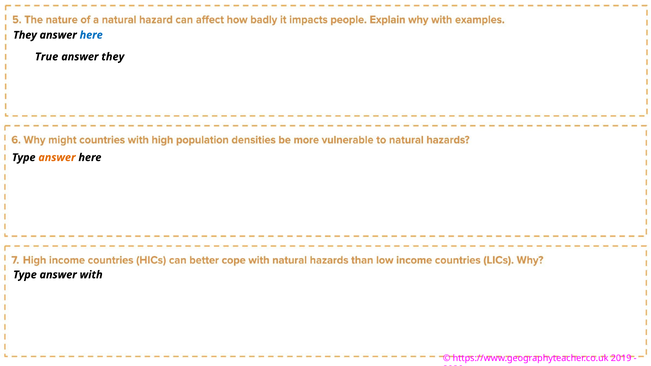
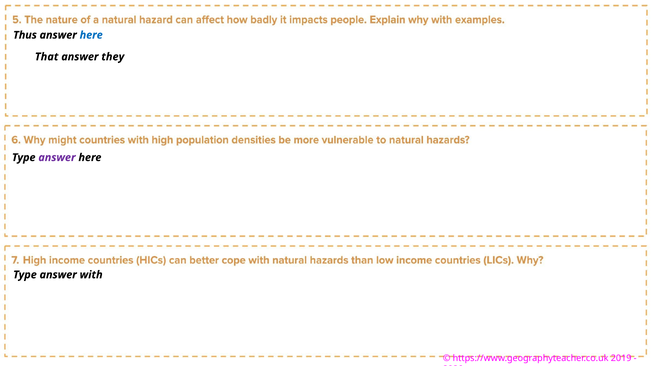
They: They -> Thus (25, 35)
True: True -> That (47, 57)
answer colour: orange -> purple (57, 158)
